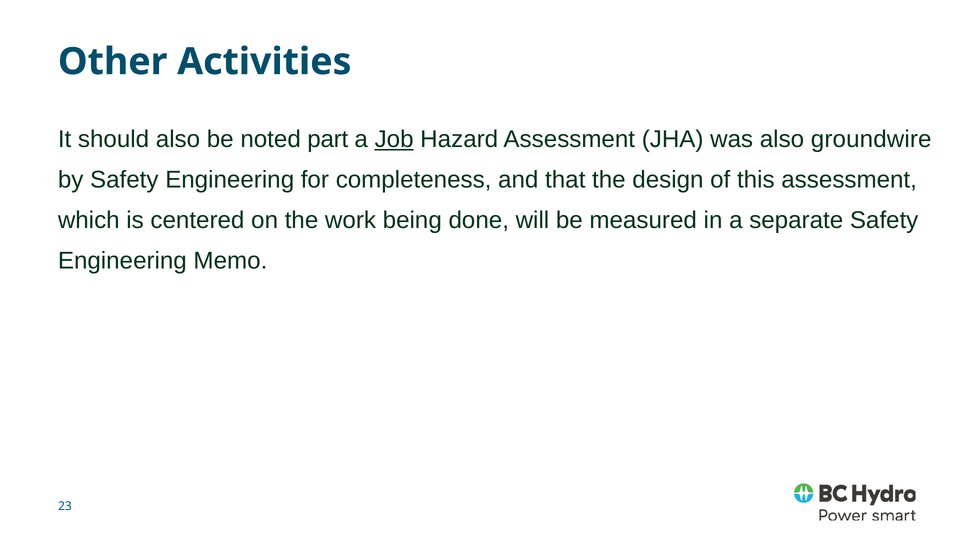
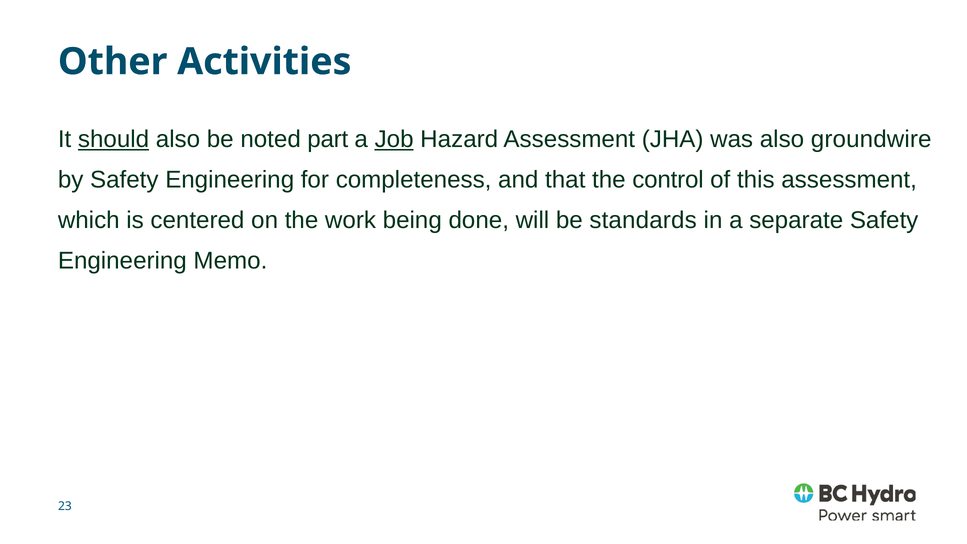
should underline: none -> present (114, 139)
design: design -> control (668, 180)
measured: measured -> standards (643, 220)
